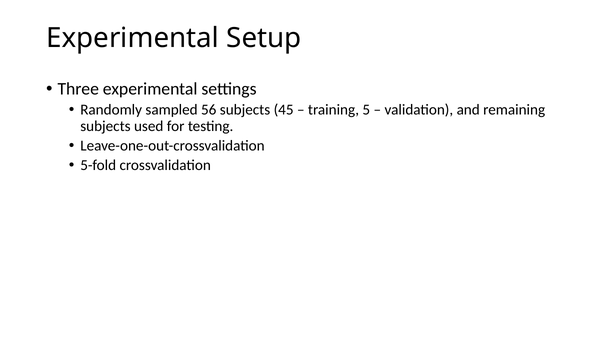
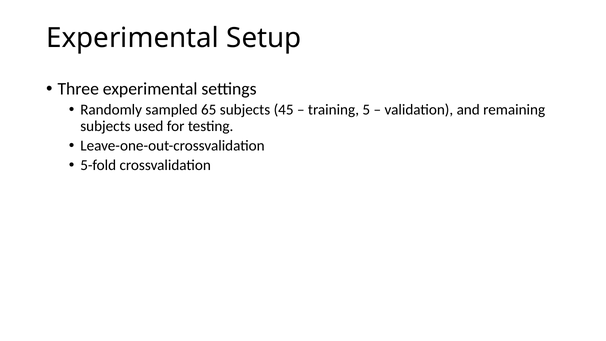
56: 56 -> 65 (209, 110)
